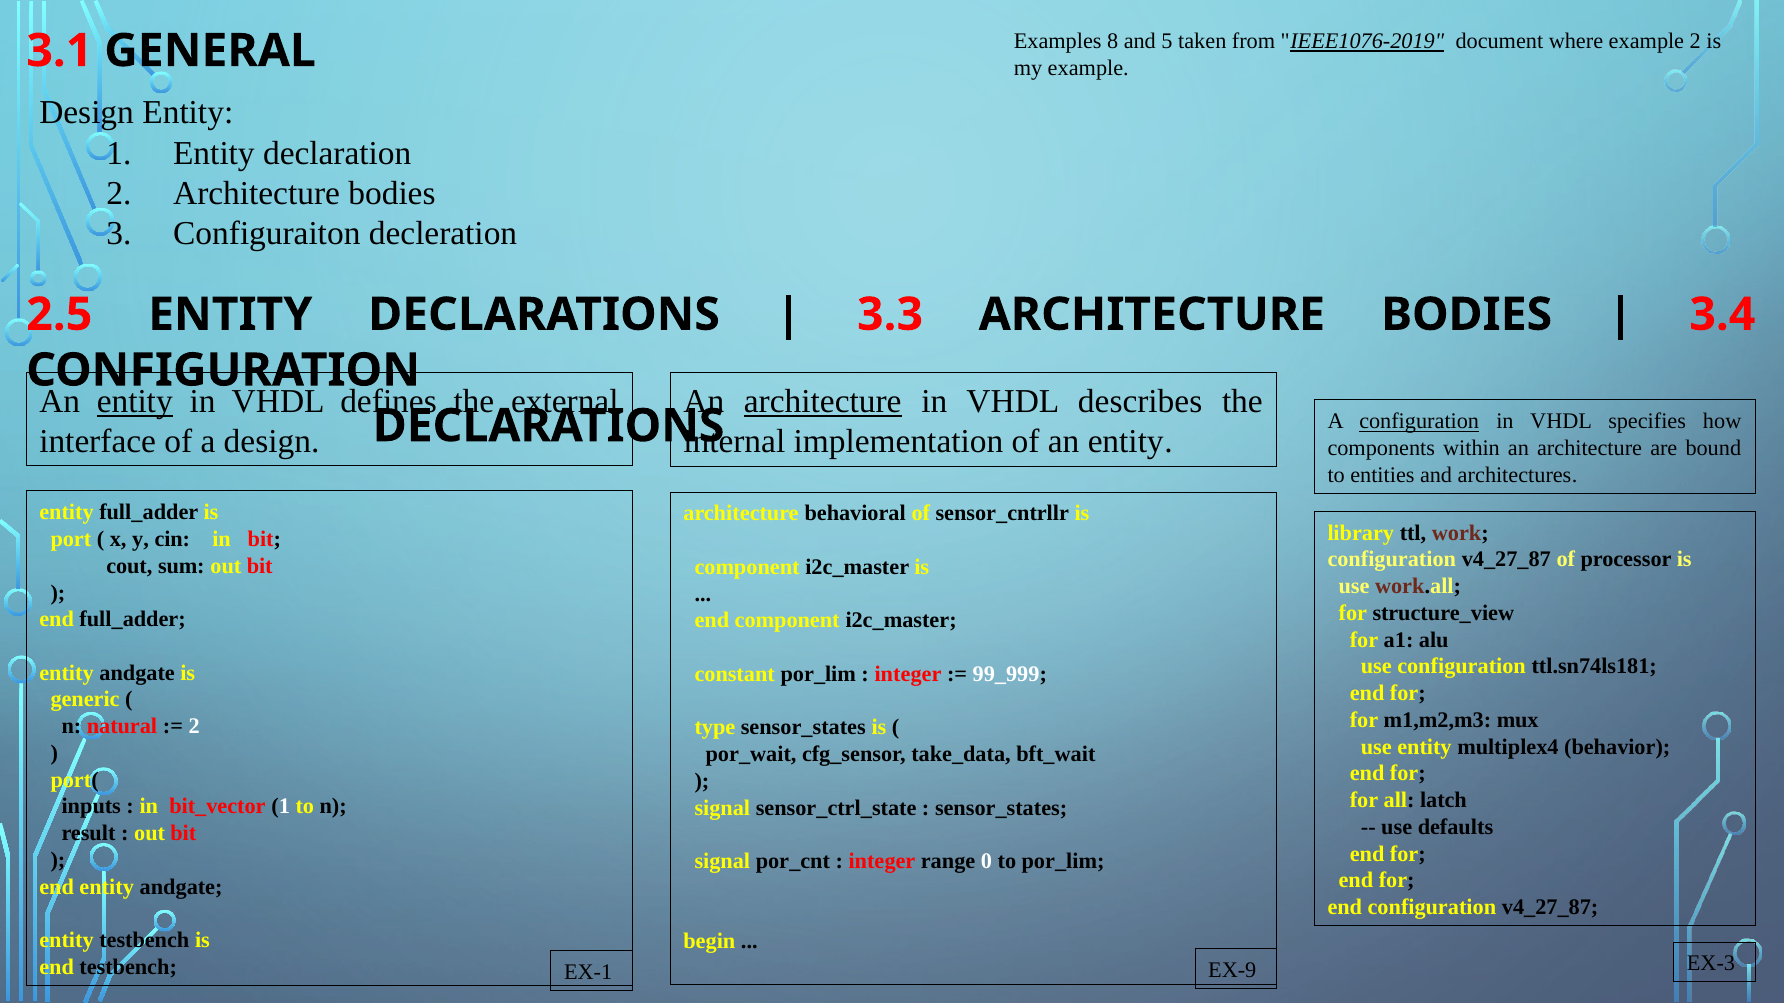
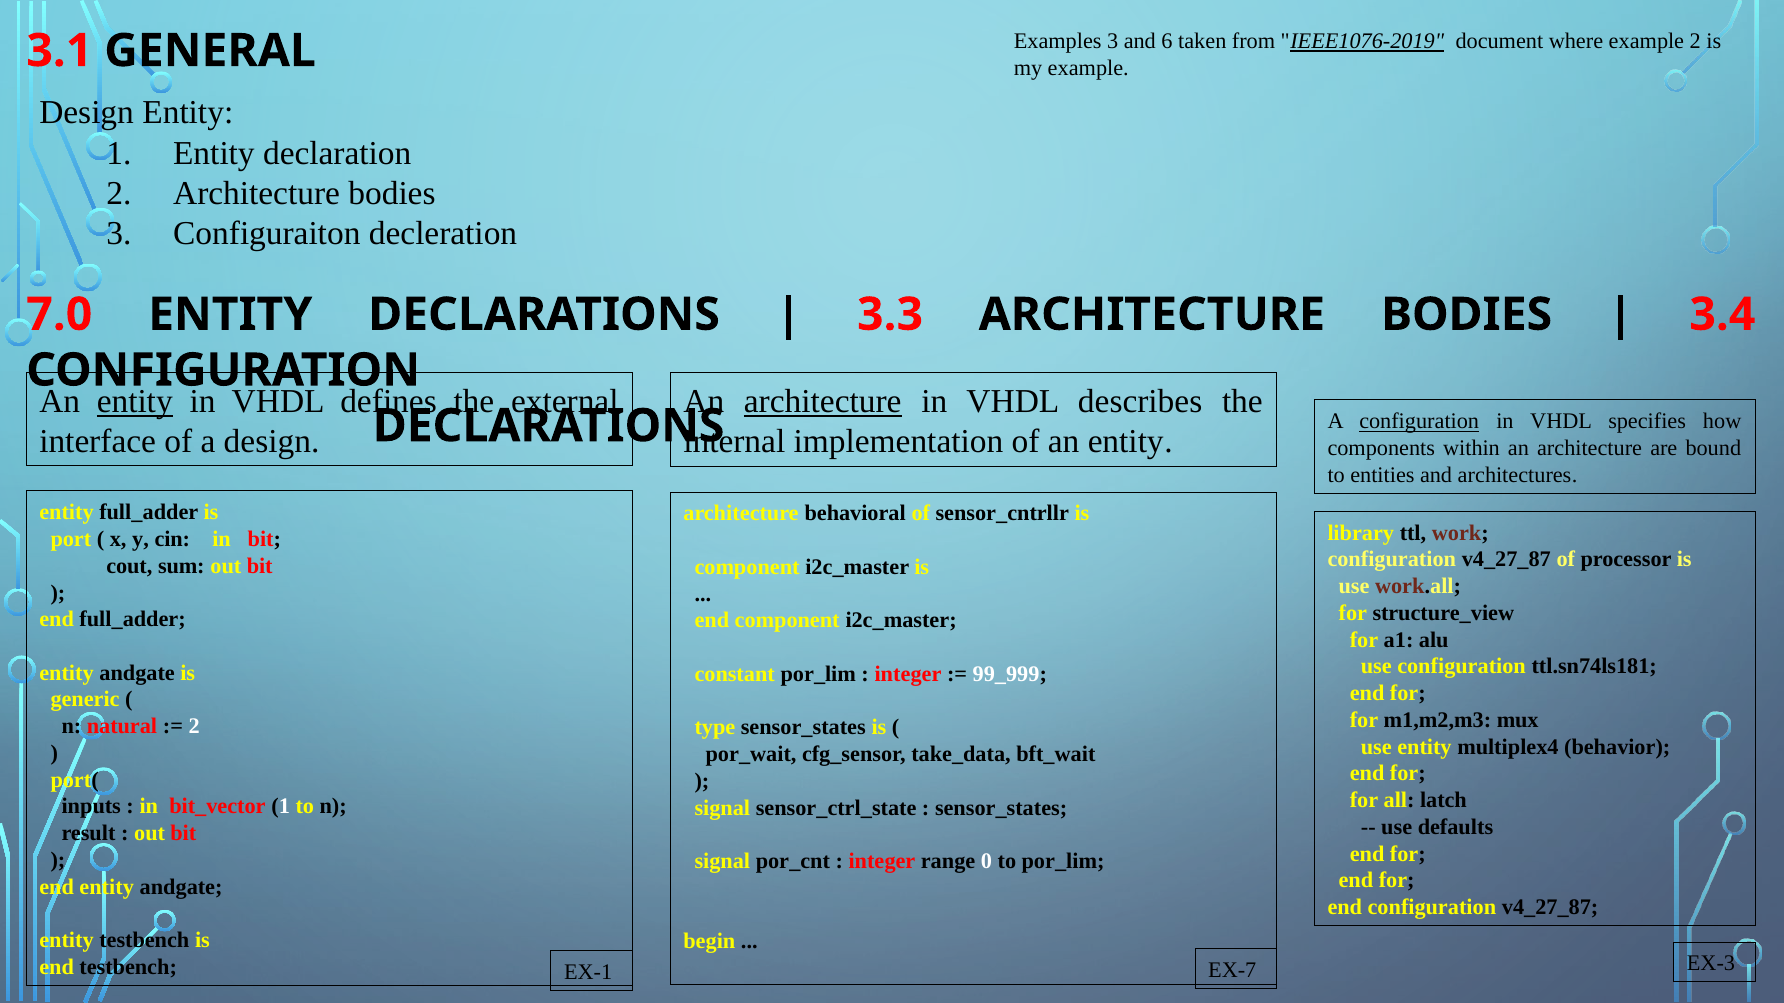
Examples 8: 8 -> 3 (1113, 41)
5: 5 -> 6 (1167, 41)
2.5: 2.5 -> 7.0 (59, 315)
EX-9: EX-9 -> EX-7 (1232, 971)
